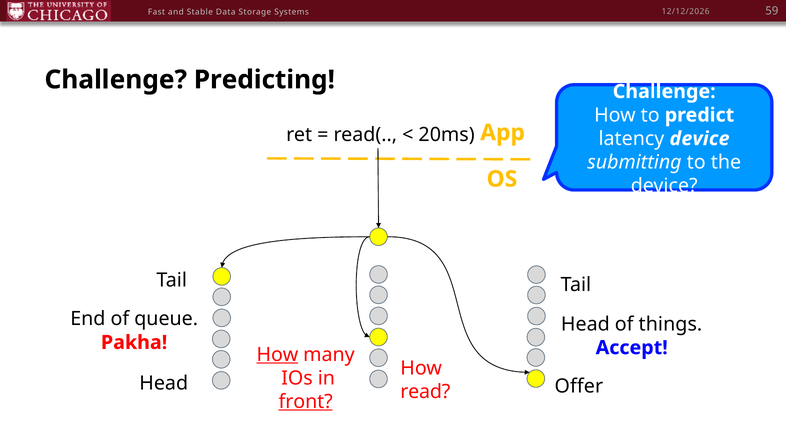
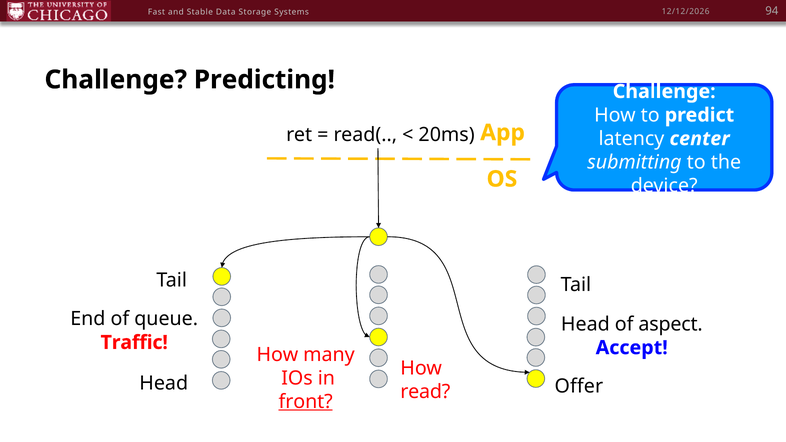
59: 59 -> 94 (772, 11)
latency device: device -> center (700, 139)
things: things -> aspect (671, 324)
Pakha: Pakha -> Traffic (134, 343)
How underline: present -> none (277, 355)
